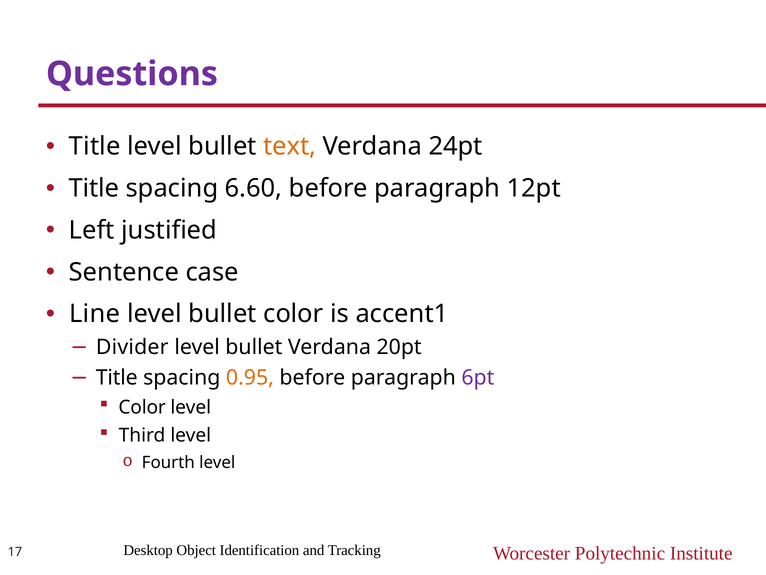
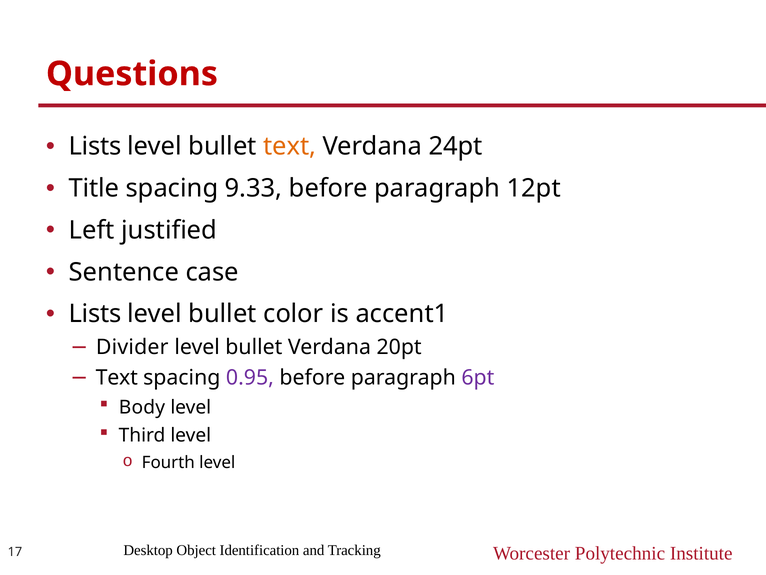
Questions colour: purple -> red (132, 74)
Title: Title -> Lists (95, 146)
6.60: 6.60 -> 9.33 (254, 188)
Line: Line -> Lists (95, 314)
Title: Title -> Text (117, 377)
0.95 colour: orange -> purple (250, 377)
Color: Color -> Body (142, 407)
